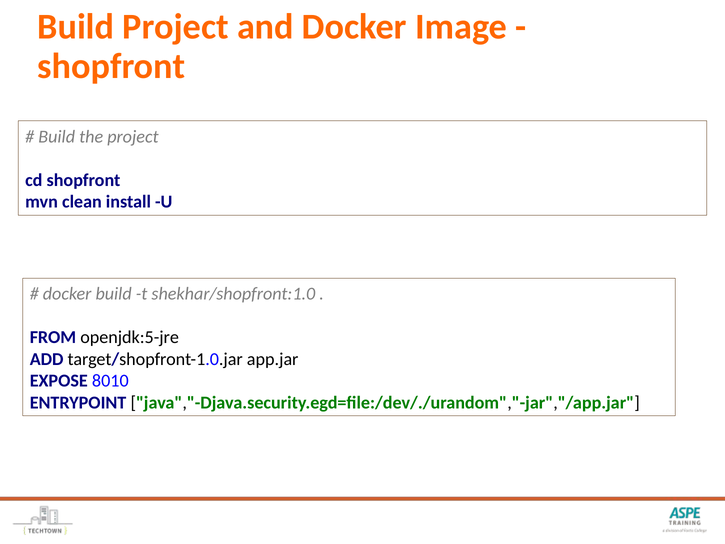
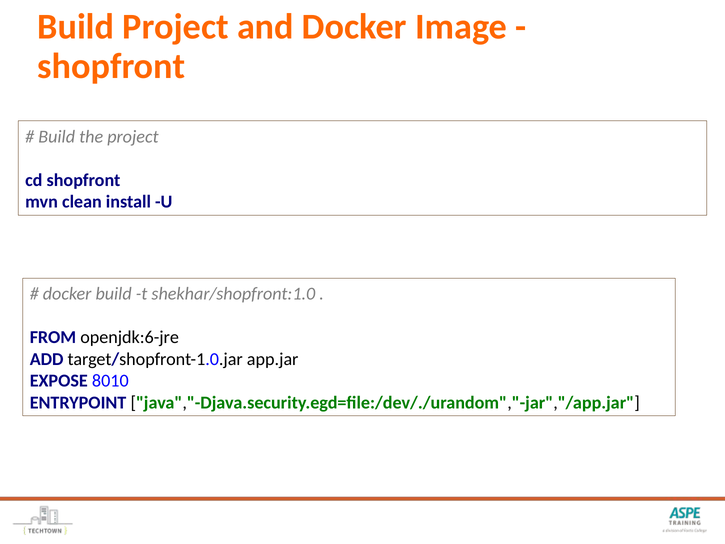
openjdk:5-jre: openjdk:5-jre -> openjdk:6-jre (130, 337)
